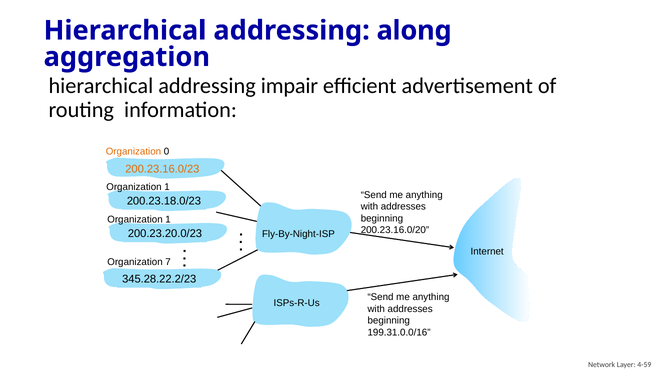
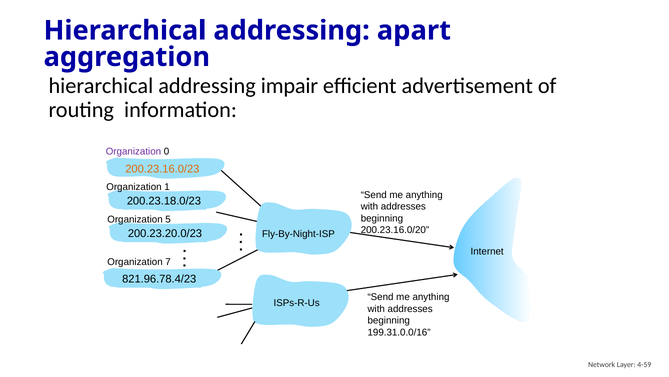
along: along -> apart (414, 30)
Organization colour: orange -> purple (133, 151)
1: 1 -> 5 (168, 219)
345.28.22.2/23: 345.28.22.2/23 -> 821.96.78.4/23 (159, 279)
